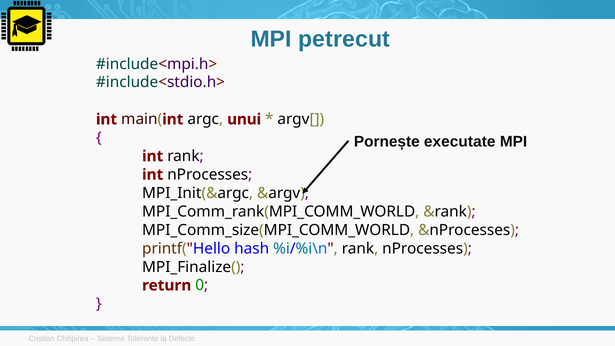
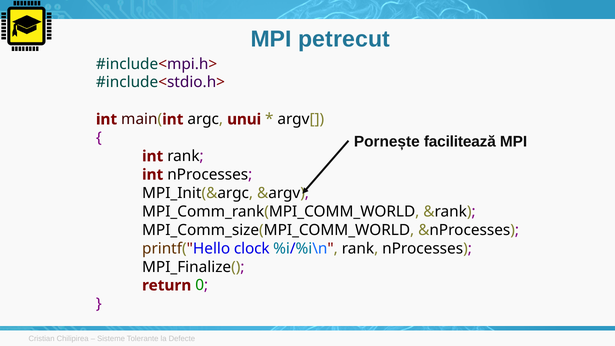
executate: executate -> facilitează (460, 142)
hash: hash -> clock (252, 248)
